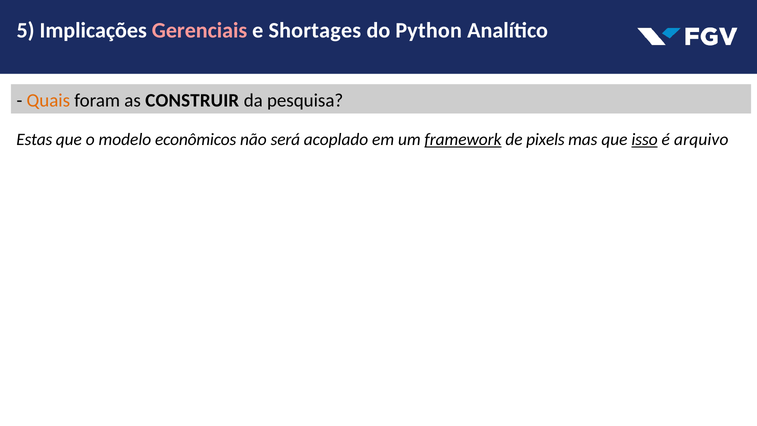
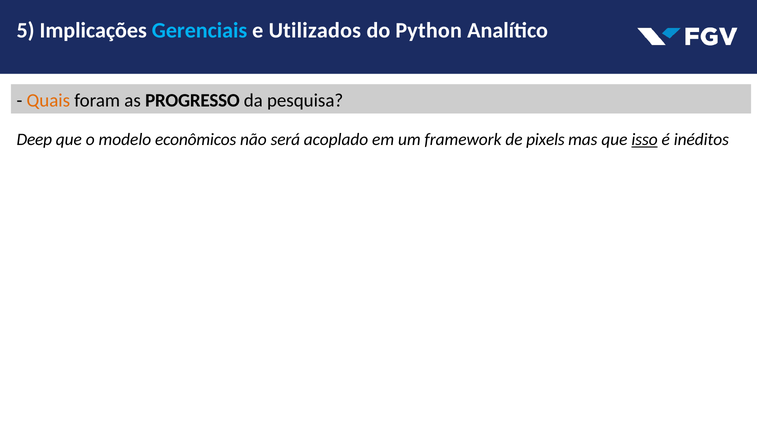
Gerenciais colour: pink -> light blue (200, 30)
Shortages: Shortages -> Utilizados (315, 30)
CONSTRUIR: CONSTRUIR -> PROGRESSO (192, 101)
Estas: Estas -> Deep (34, 140)
framework underline: present -> none (463, 140)
arquivo: arquivo -> inéditos (701, 140)
